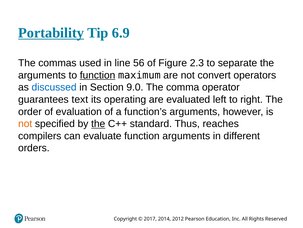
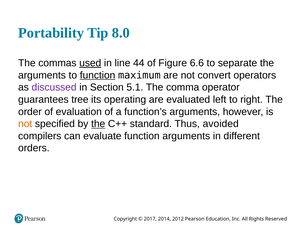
Portability underline: present -> none (51, 33)
6.9: 6.9 -> 8.0 (121, 33)
used underline: none -> present (90, 63)
56: 56 -> 44 (139, 63)
2.3: 2.3 -> 6.6 (197, 63)
discussed colour: blue -> purple (54, 87)
9.0: 9.0 -> 5.1 (135, 87)
text: text -> tree (80, 99)
reaches: reaches -> avoided (221, 123)
